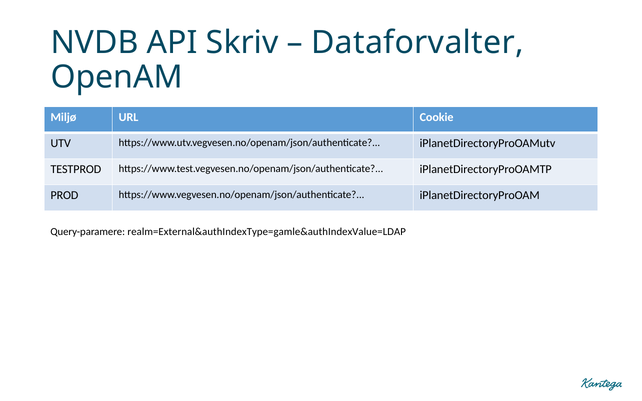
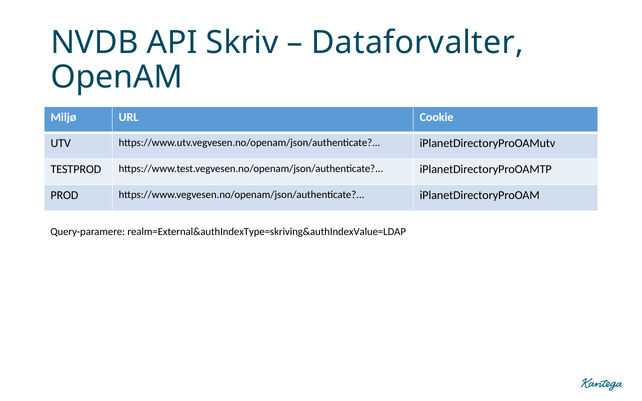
realm=External&authIndexType=gamle&authIndexValue=LDAP: realm=External&authIndexType=gamle&authIndexValue=LDAP -> realm=External&authIndexType=skriving&authIndexValue=LDAP (267, 232)
